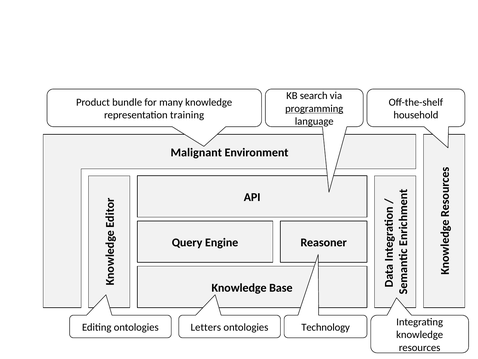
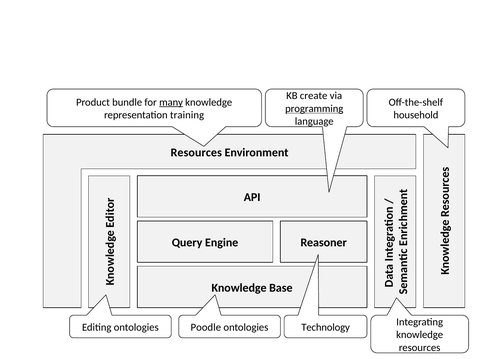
search: search -> create (314, 96)
many underline: none -> present (171, 102)
Malignant: Malignant -> Resources (196, 152)
Letters: Letters -> Poodle (206, 327)
